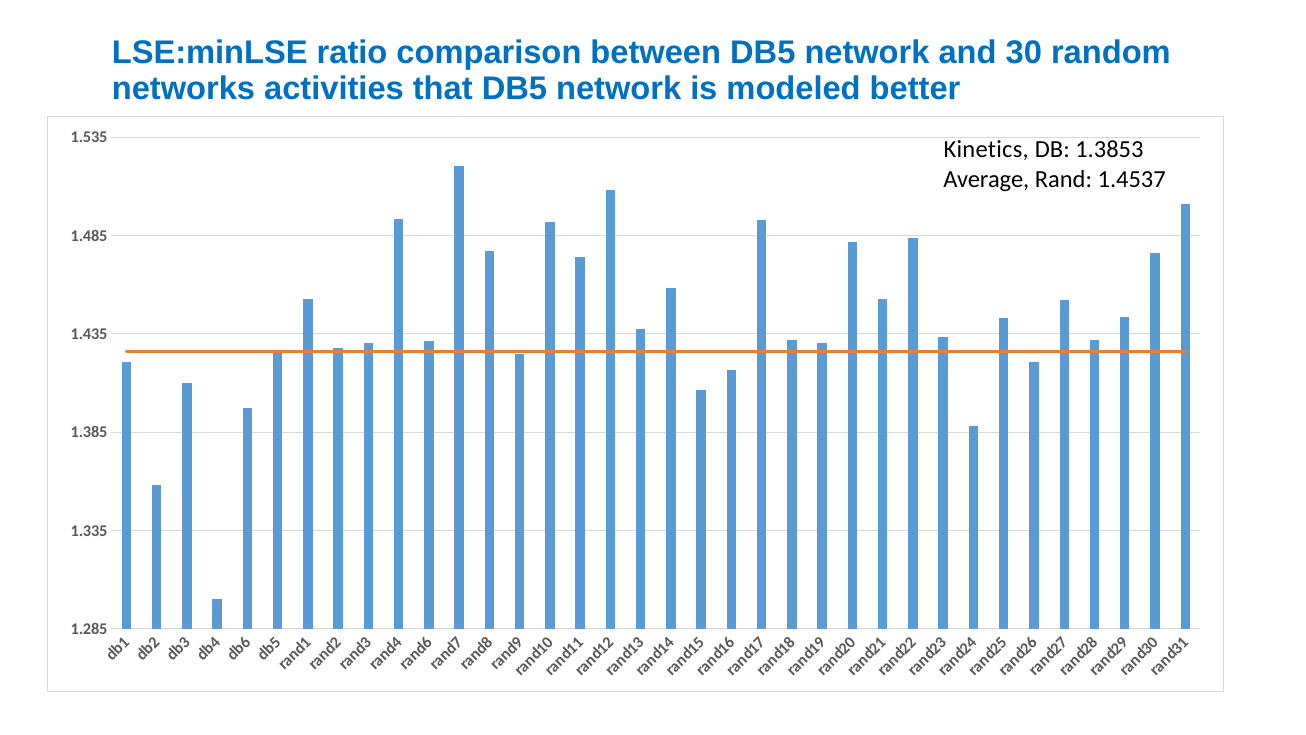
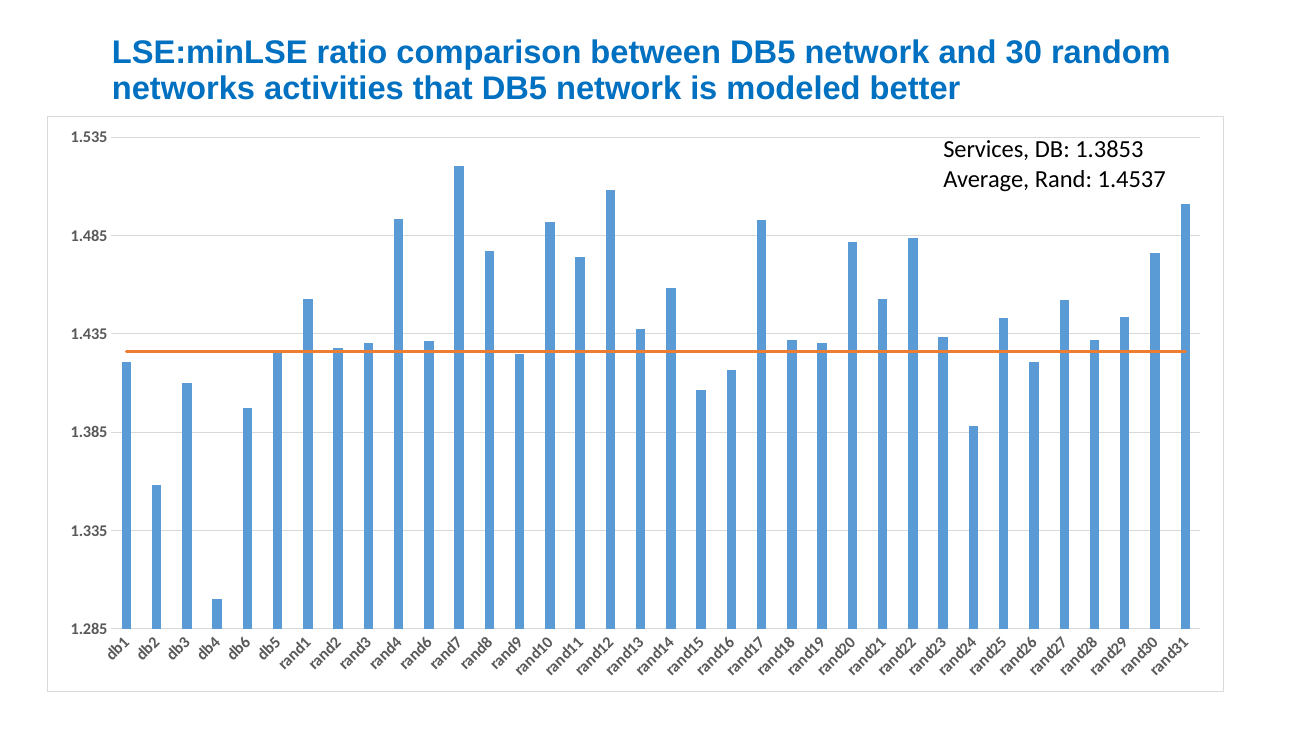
Kinetics: Kinetics -> Services (986, 150)
